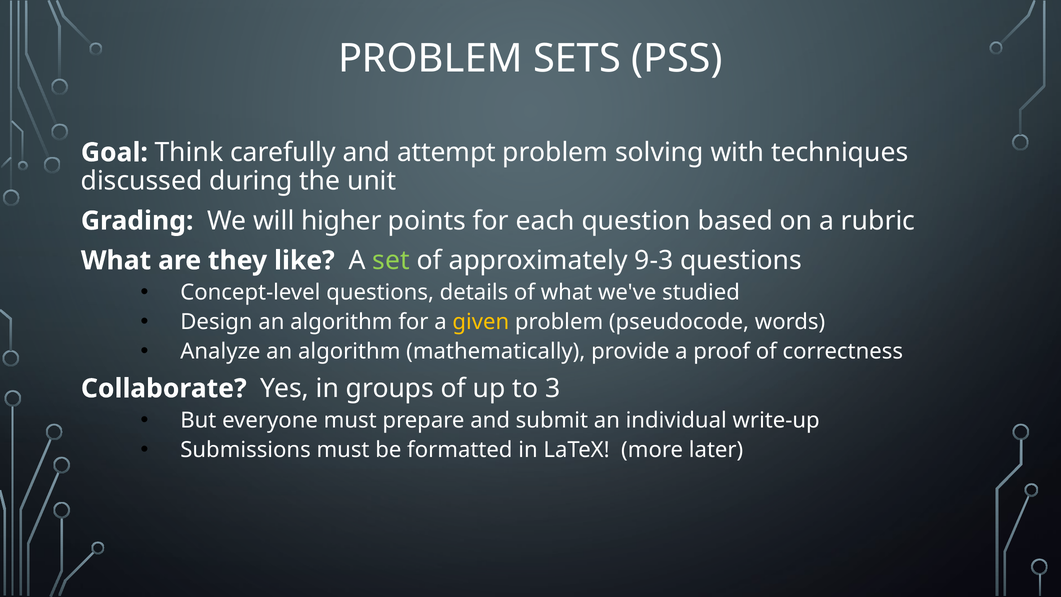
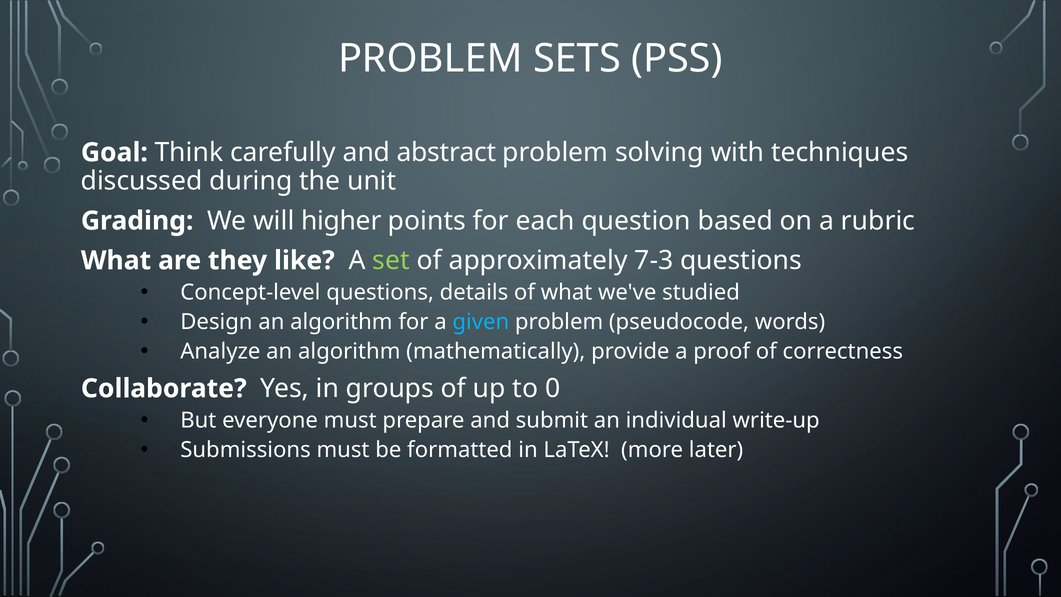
attempt: attempt -> abstract (446, 152)
9-3: 9-3 -> 7-3 (654, 260)
given colour: yellow -> light blue (481, 322)
3: 3 -> 0 (553, 388)
